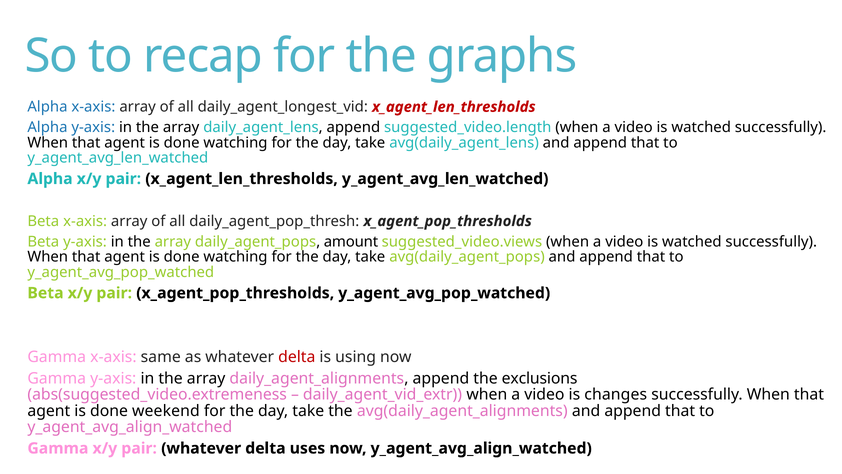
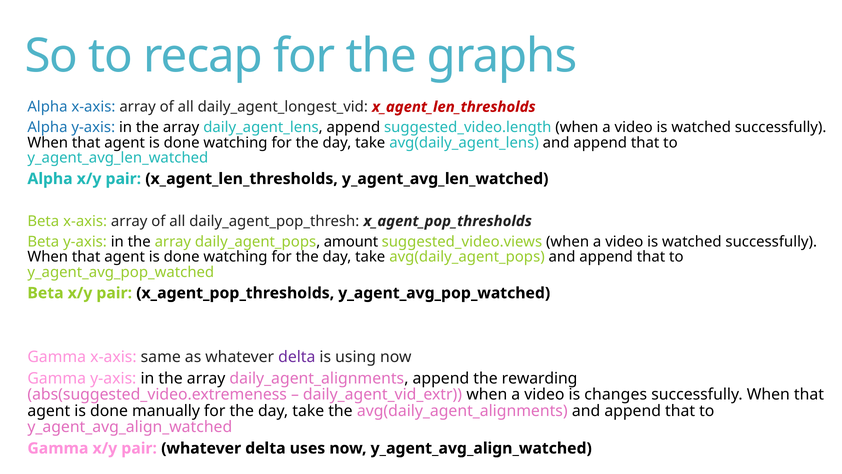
delta colour: red -> purple (297, 357)
exclusions: exclusions -> rewarding (540, 378)
weekend: weekend -> manually (166, 411)
